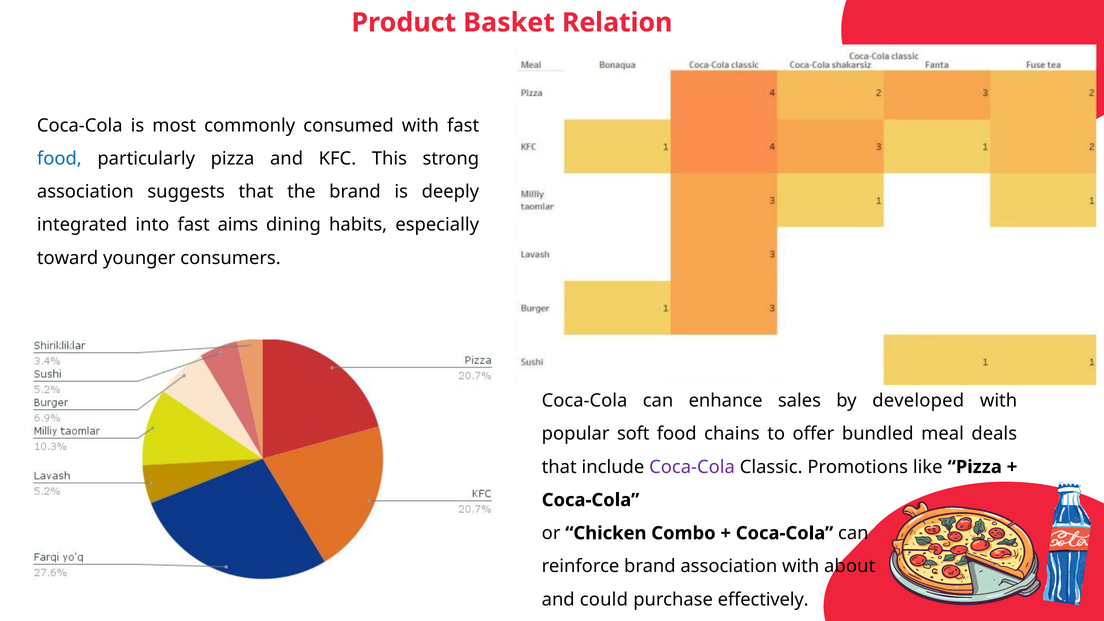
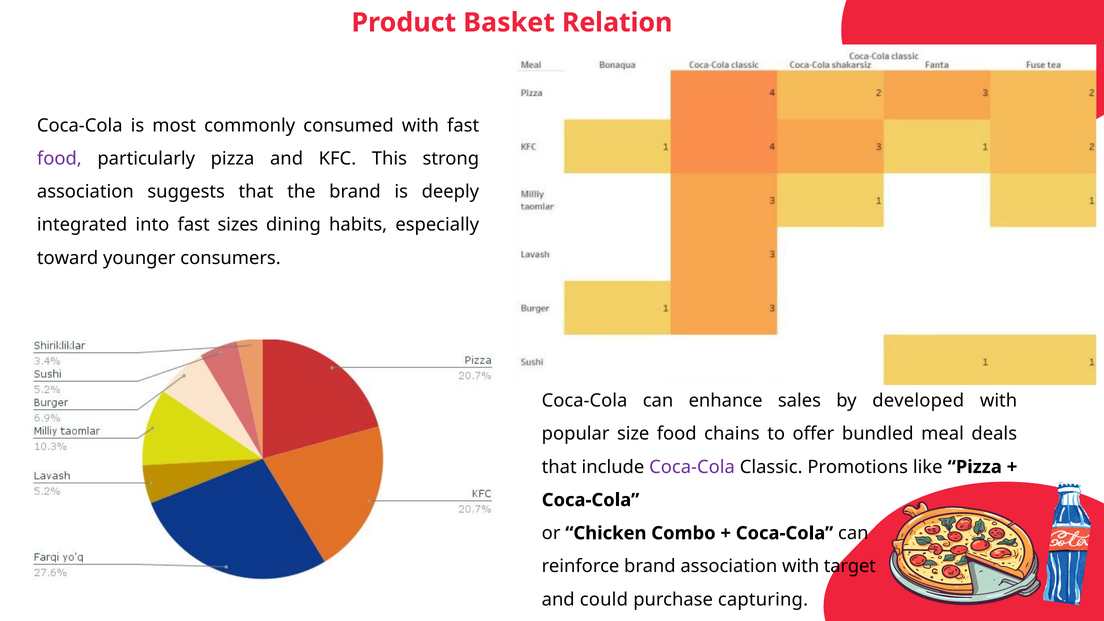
food colour: blue -> purple (59, 159)
aims: aims -> sizes (238, 225)
soft: soft -> size (633, 434)
about: about -> target (850, 566)
effectively: effectively -> capturing (763, 599)
